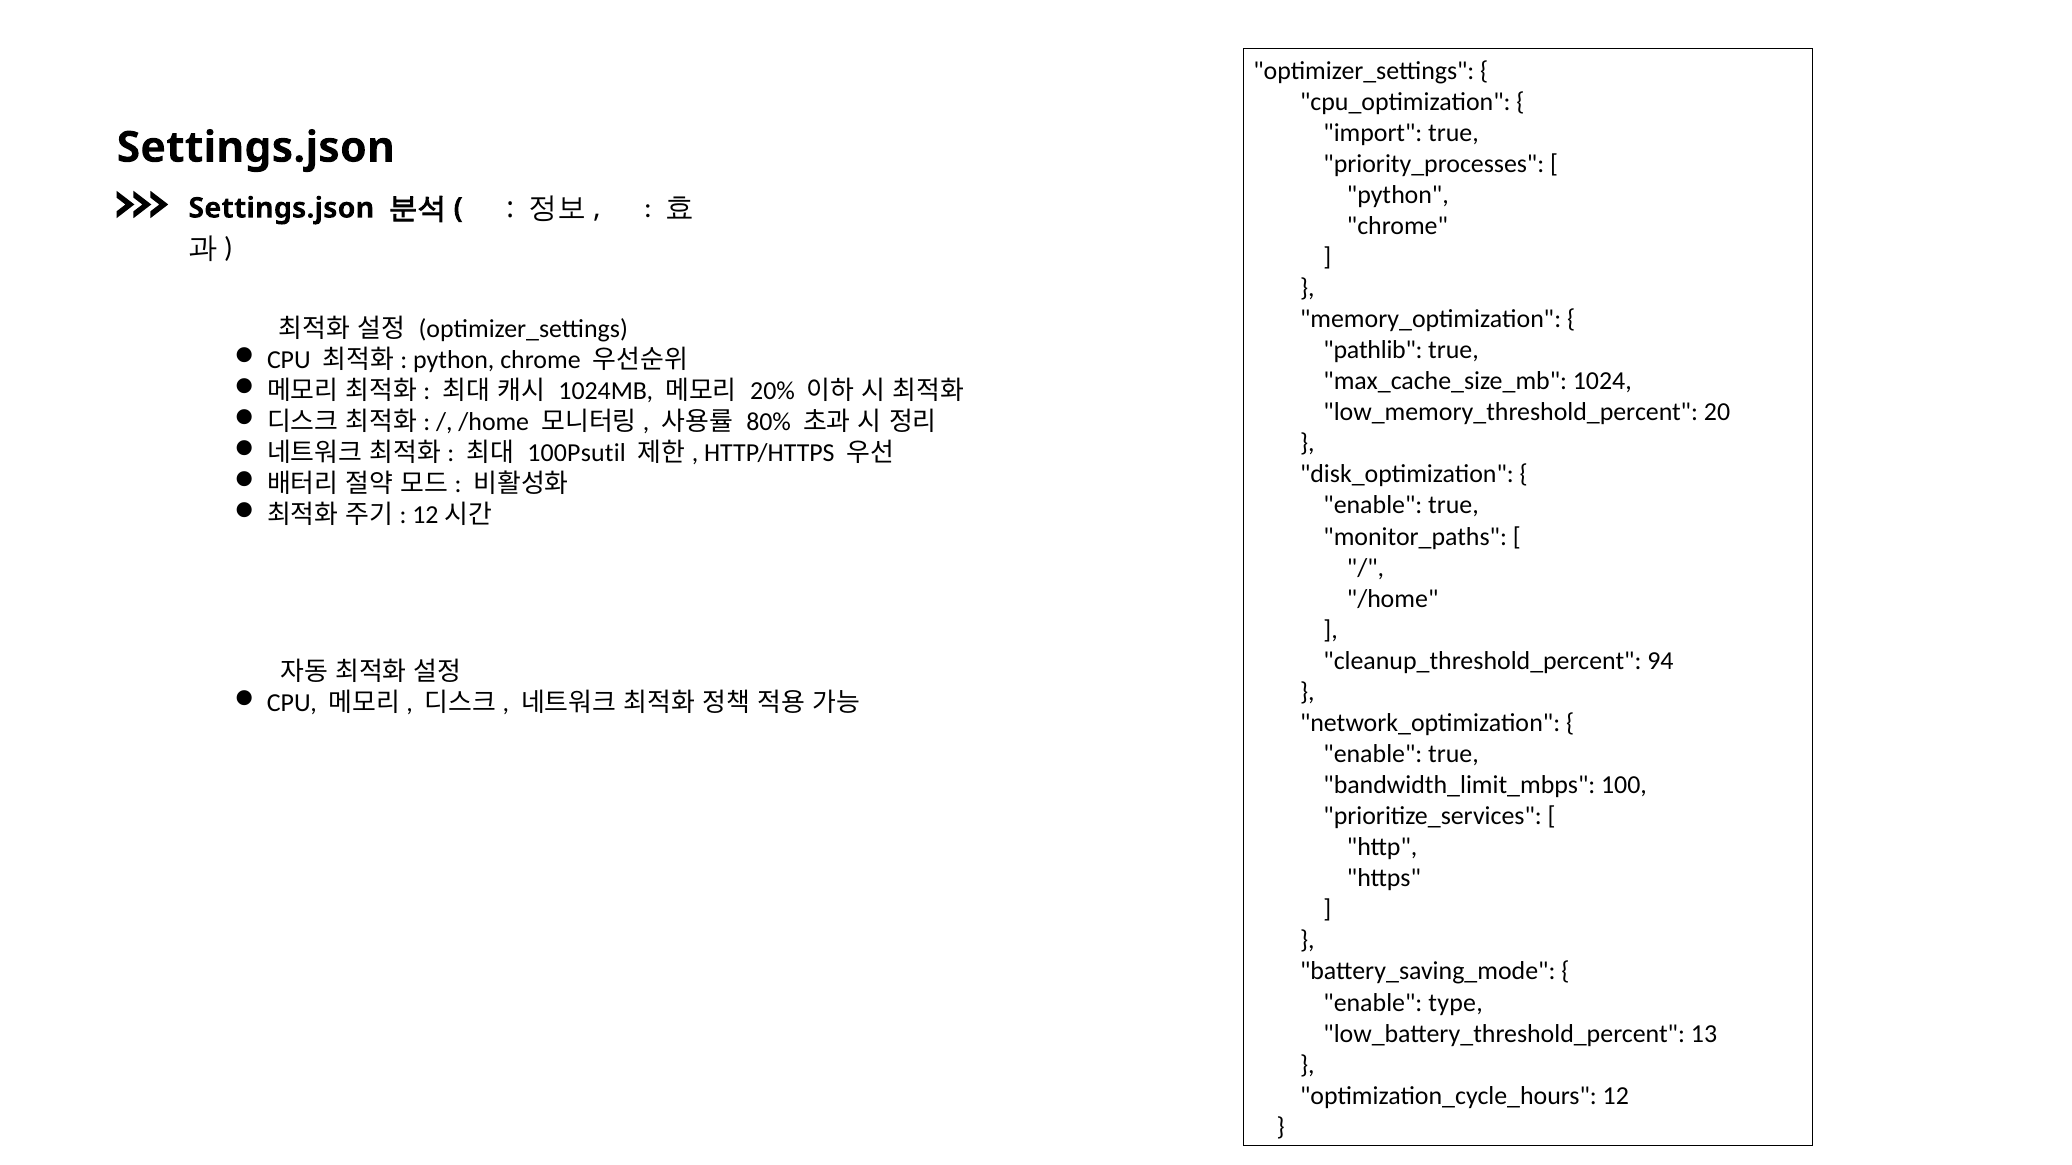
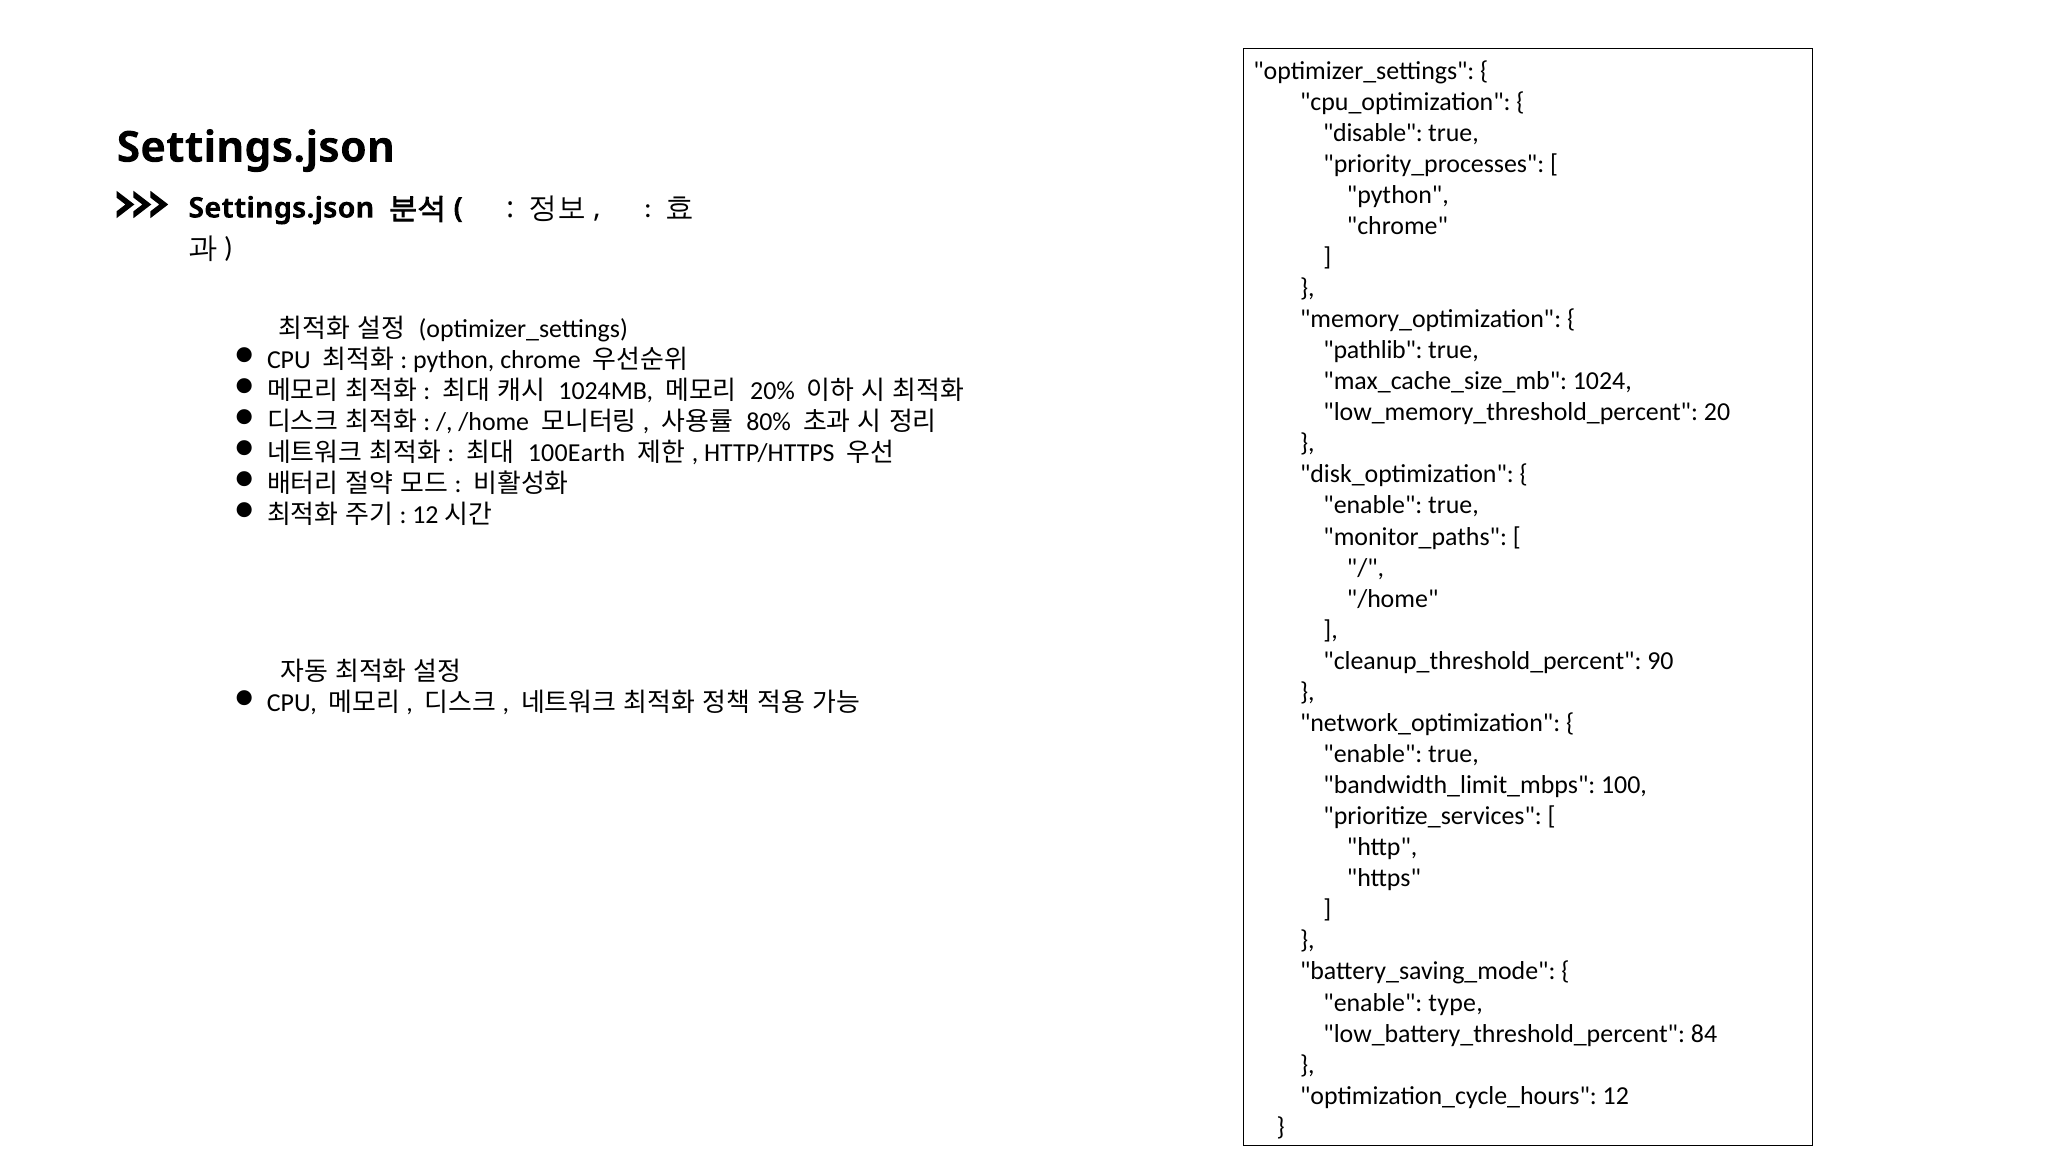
import: import -> disable (1373, 133)
100Psutil: 100Psutil -> 100Earth (577, 453)
94: 94 -> 90 (1660, 661)
13: 13 -> 84 (1704, 1034)
